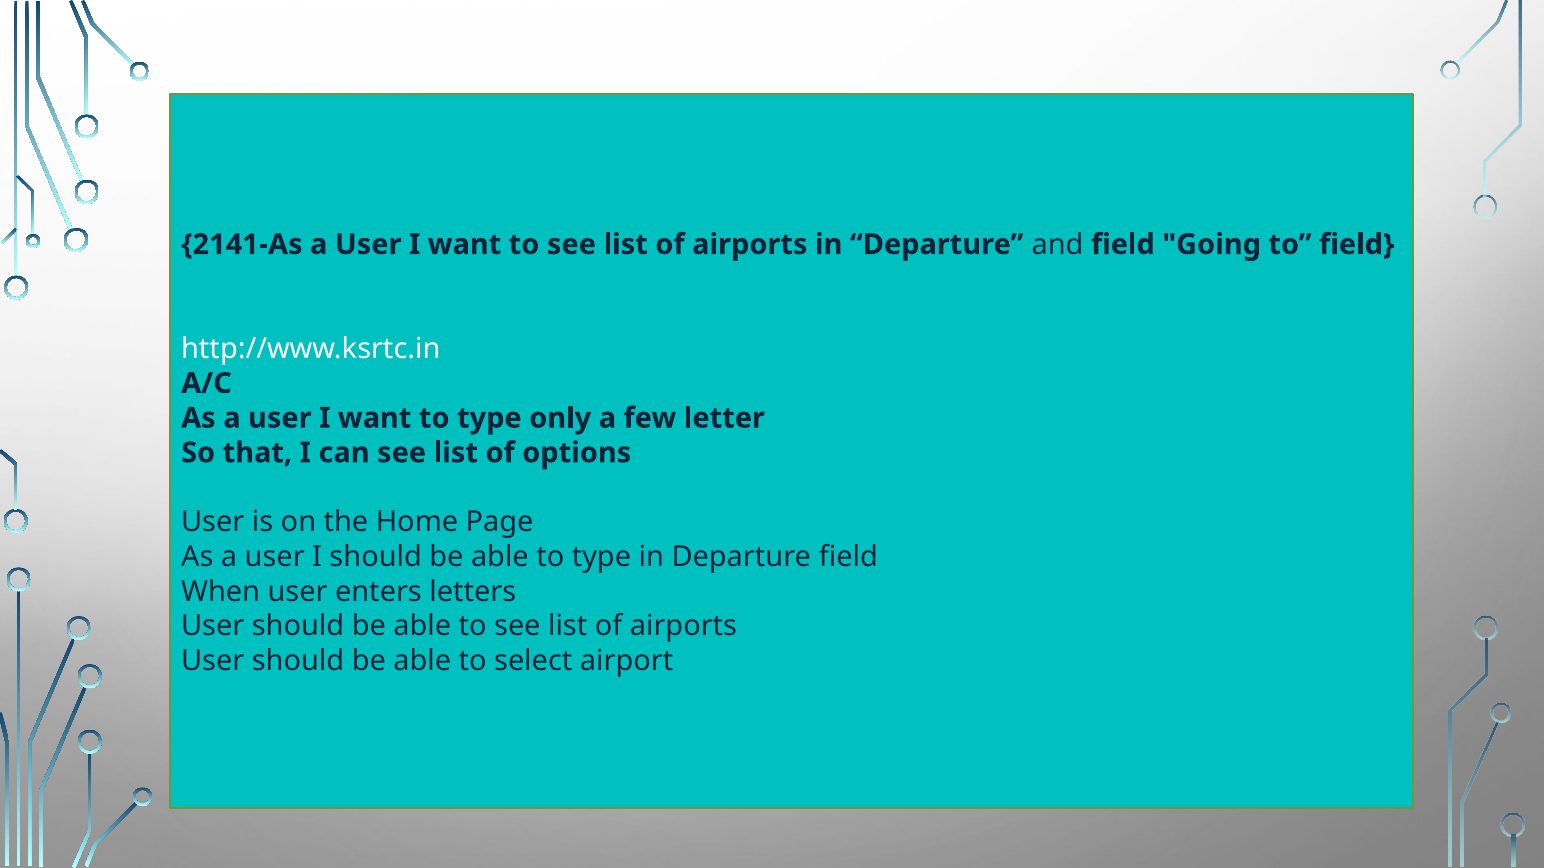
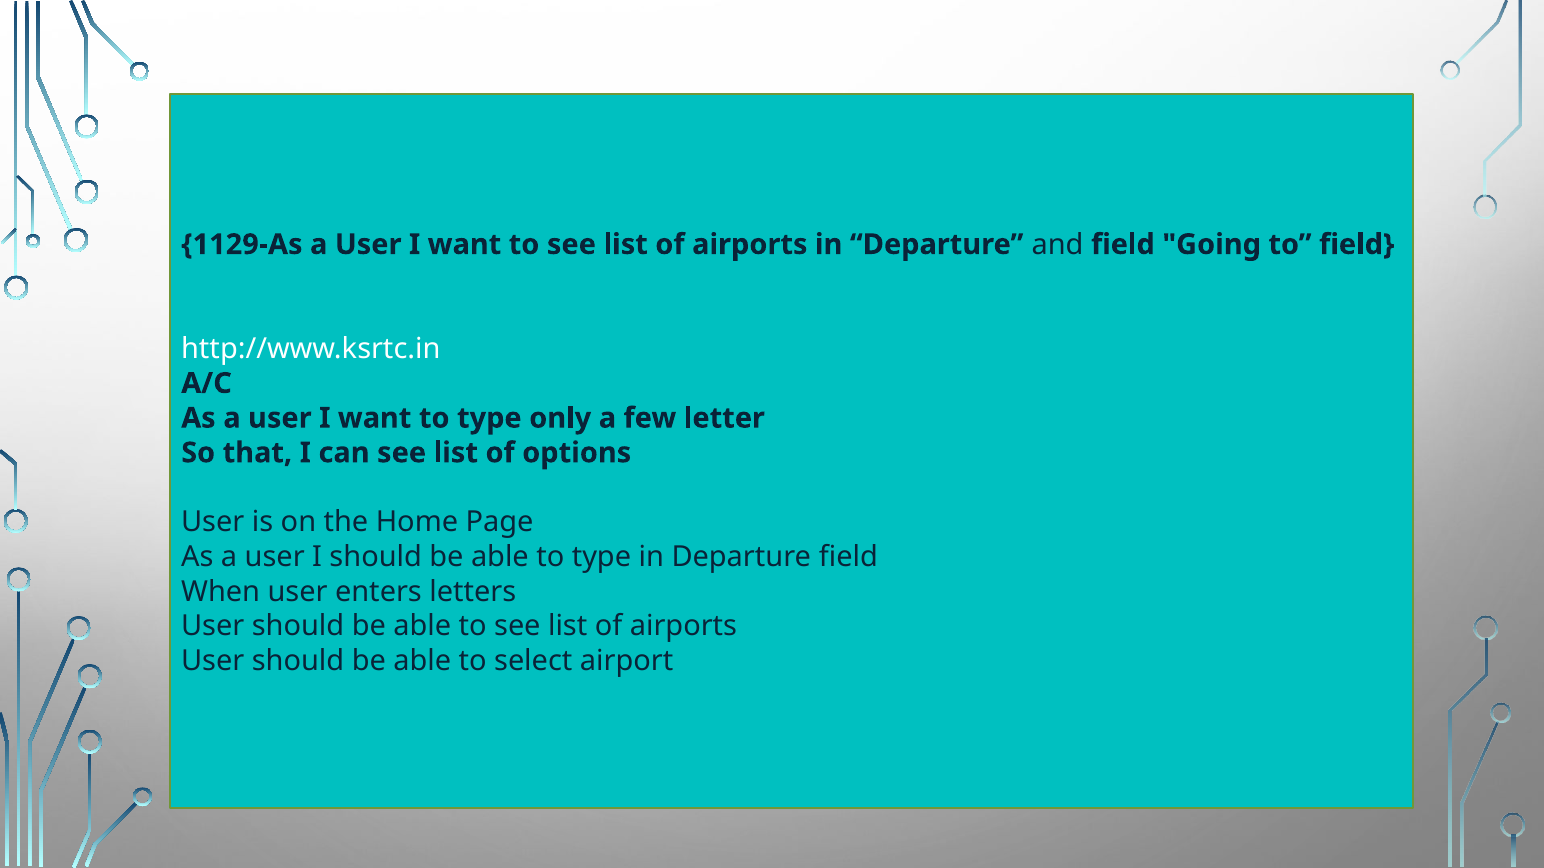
2141-As: 2141-As -> 1129-As (242, 245)
